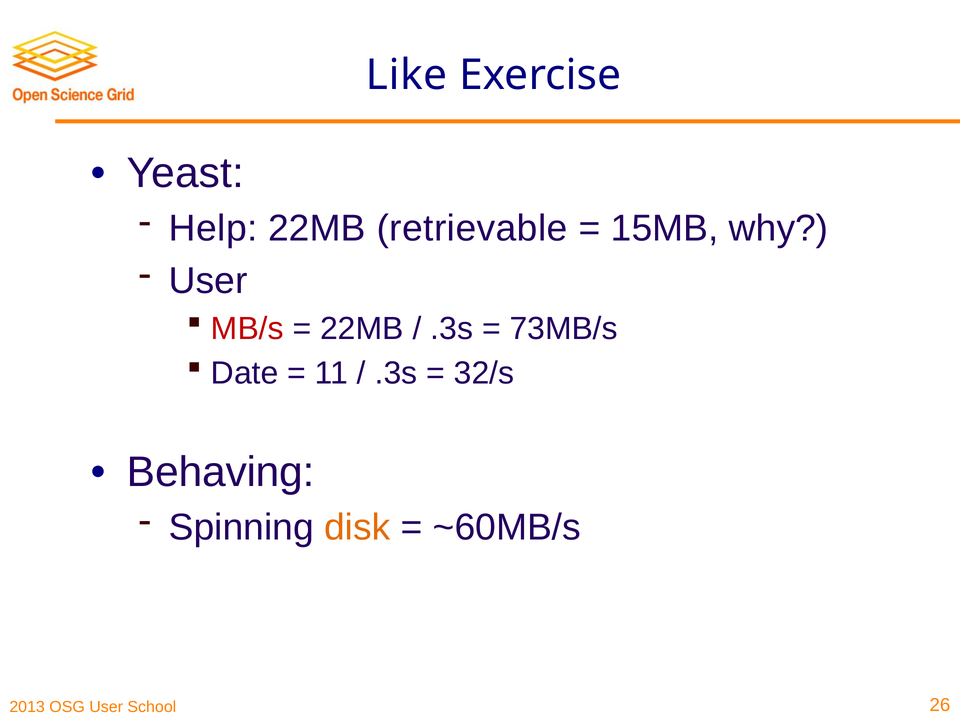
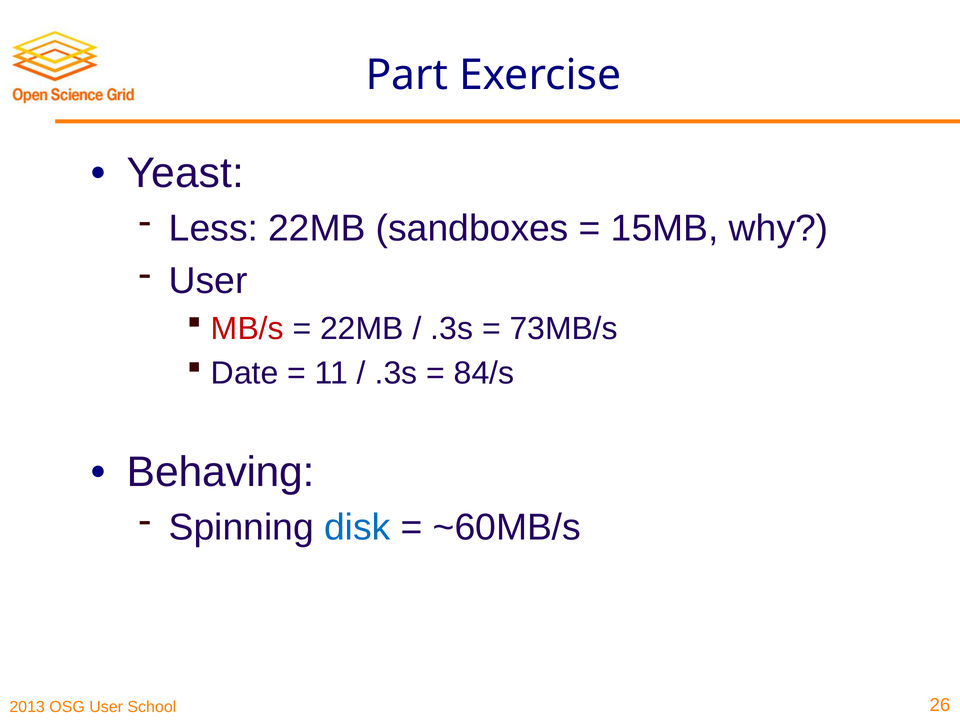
Like: Like -> Part (407, 75)
Help: Help -> Less (213, 229)
retrievable: retrievable -> sandboxes (472, 229)
32/s: 32/s -> 84/s (484, 373)
disk colour: orange -> blue (357, 527)
